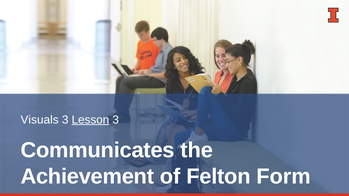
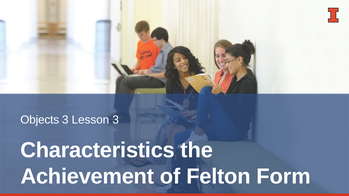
Visuals: Visuals -> Objects (40, 120)
Lesson underline: present -> none (90, 120)
Communicates: Communicates -> Characteristics (98, 150)
